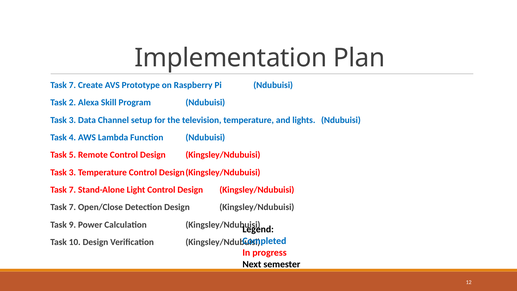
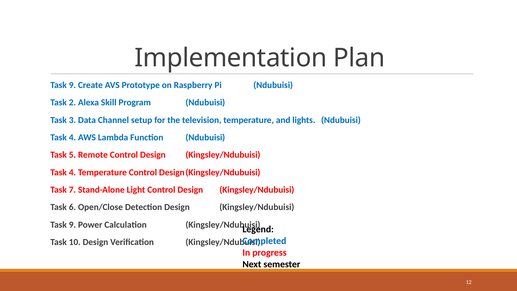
7: 7 -> 9 (72, 85)
3: 3 -> 4 (72, 172)
7: 7 -> 6 (72, 207)
